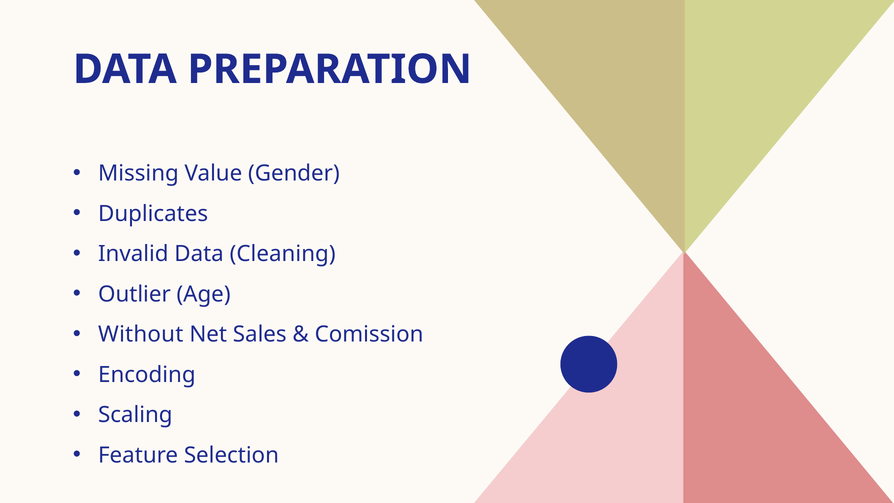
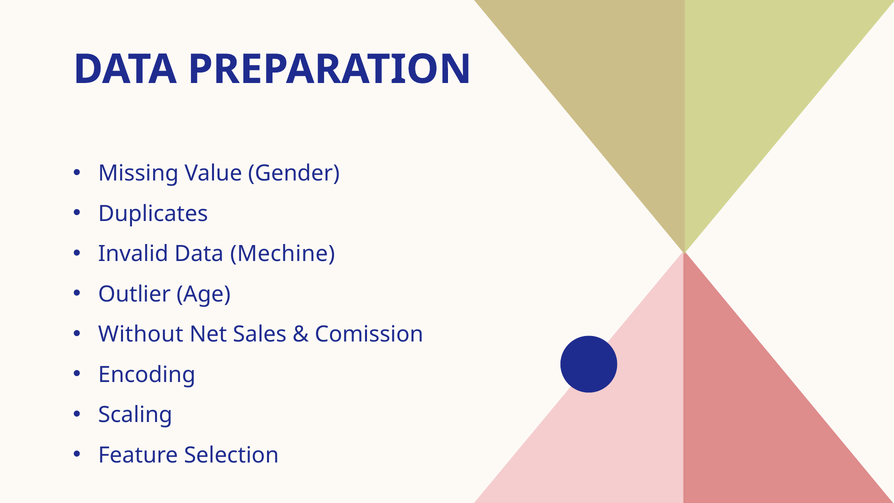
Cleaning: Cleaning -> Mechine (283, 254)
